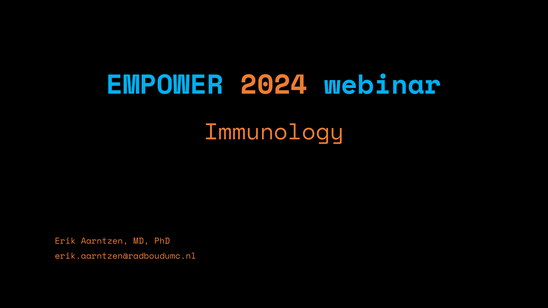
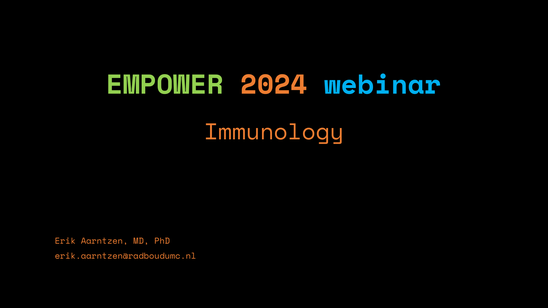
EMPOWER colour: light blue -> light green (165, 85)
